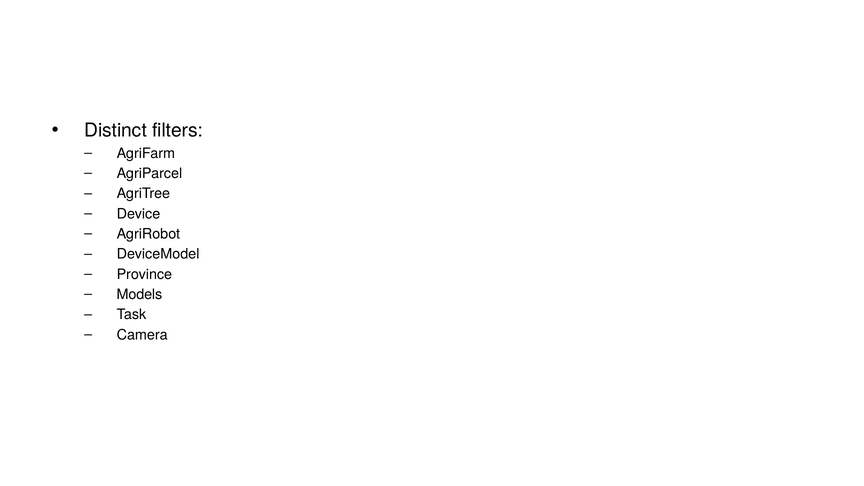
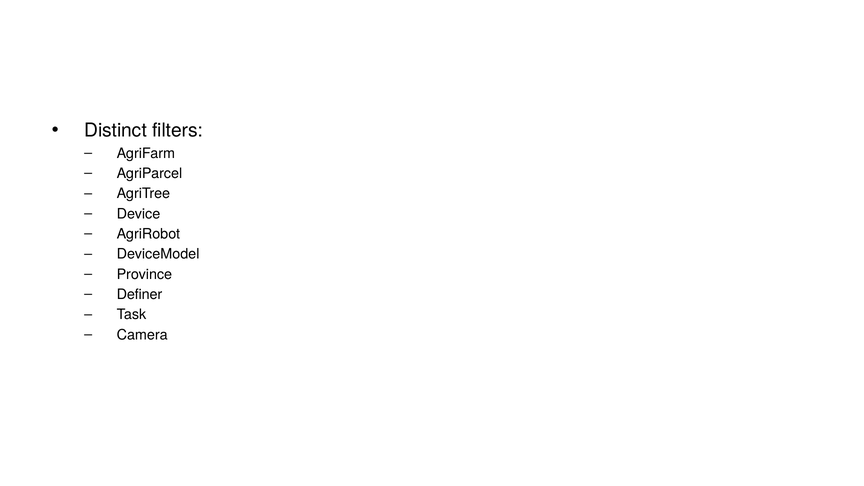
Models: Models -> Definer (139, 294)
